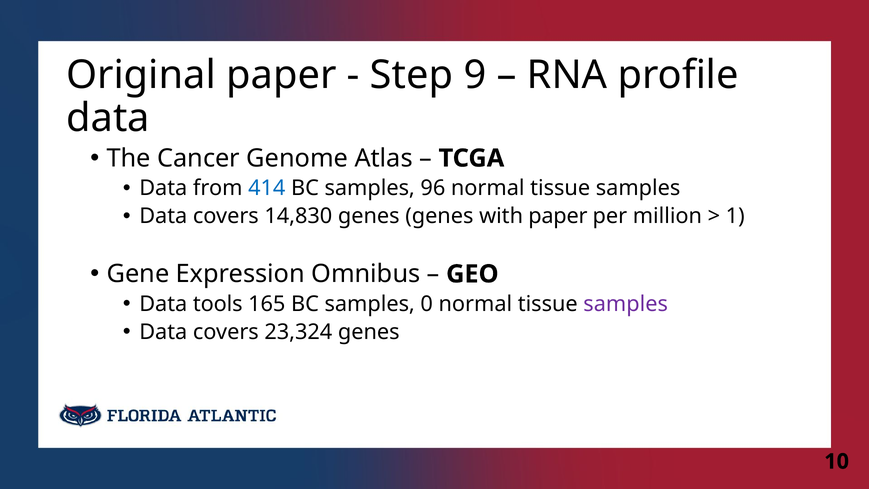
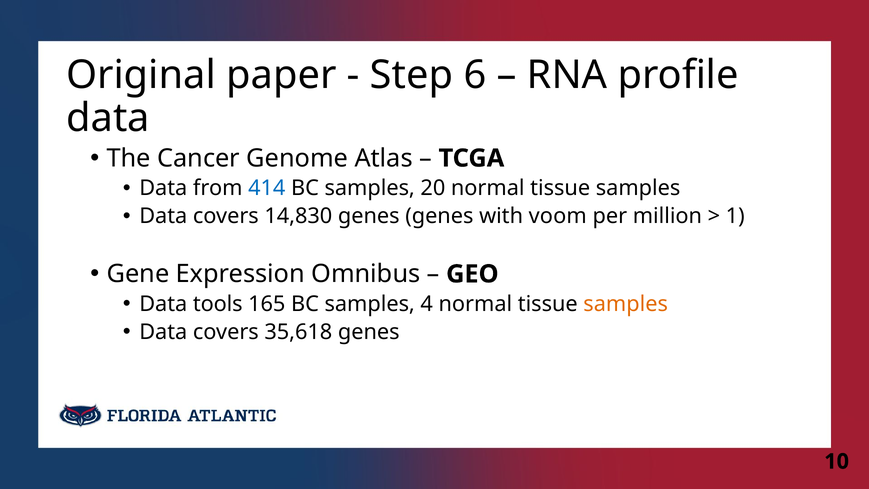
9: 9 -> 6 (475, 75)
96: 96 -> 20 (433, 188)
with paper: paper -> voom (558, 216)
0: 0 -> 4 (427, 304)
samples colour: purple -> orange (626, 304)
23,324: 23,324 -> 35,618 (298, 332)
